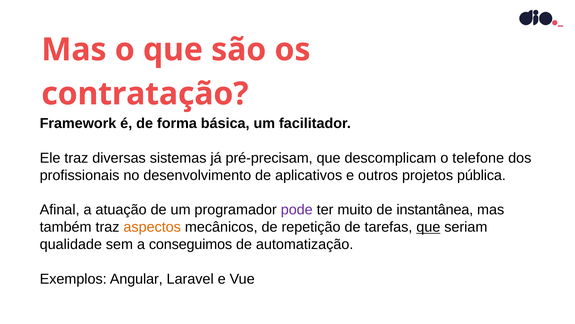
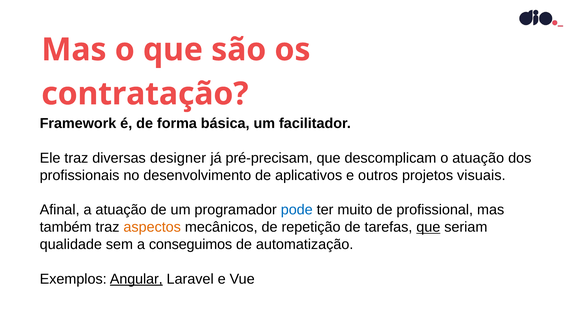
sistemas: sistemas -> designer (178, 158)
o telefone: telefone -> atuação (478, 158)
pública: pública -> visuais (481, 175)
pode colour: purple -> blue (297, 209)
instantânea: instantânea -> profissional (435, 209)
Angular underline: none -> present (136, 278)
